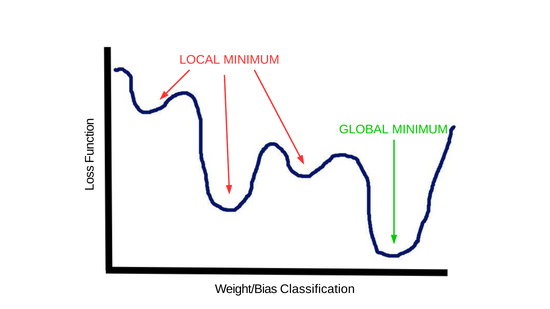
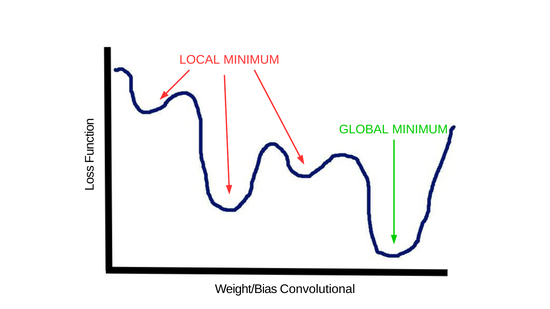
Classification: Classification -> Convolutional (318, 289)
